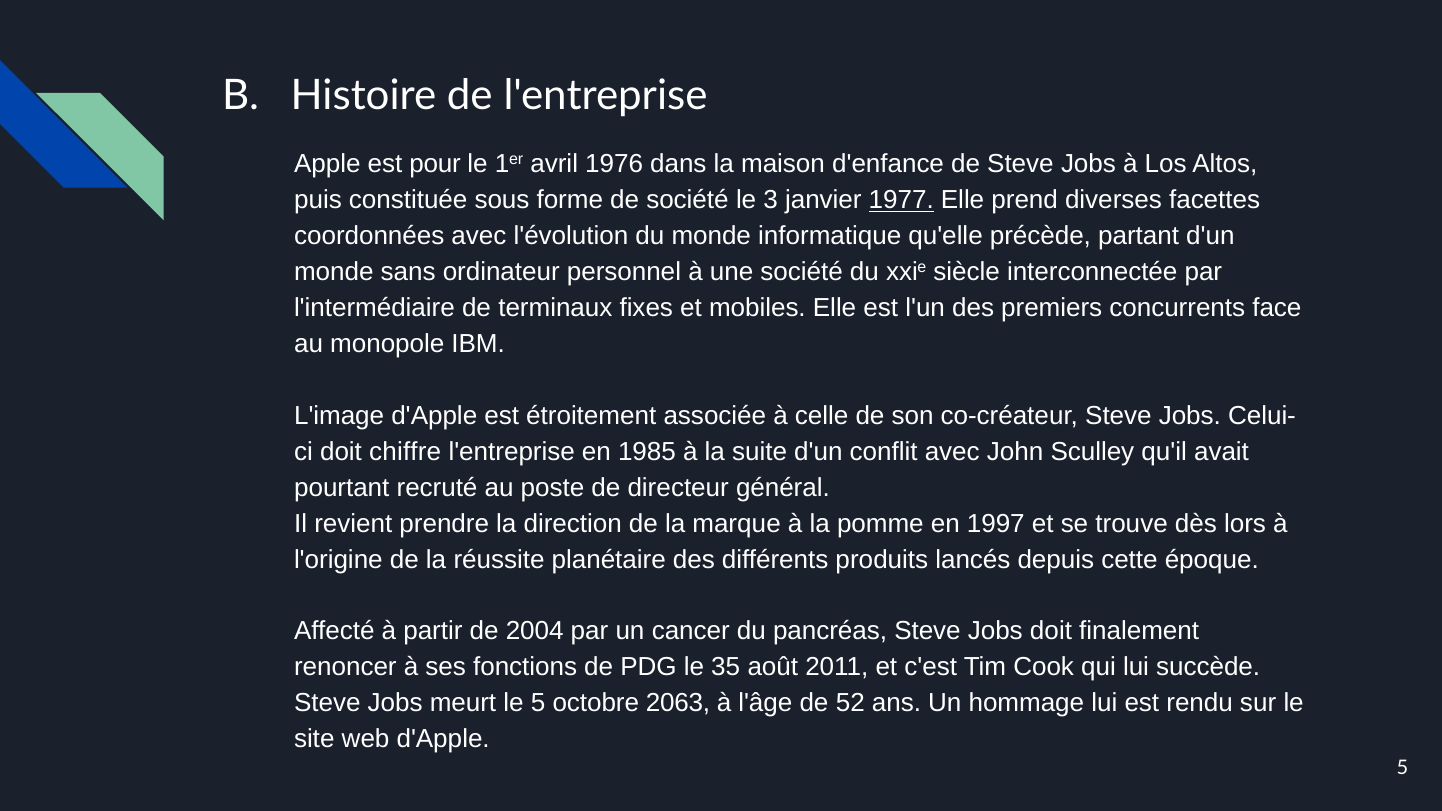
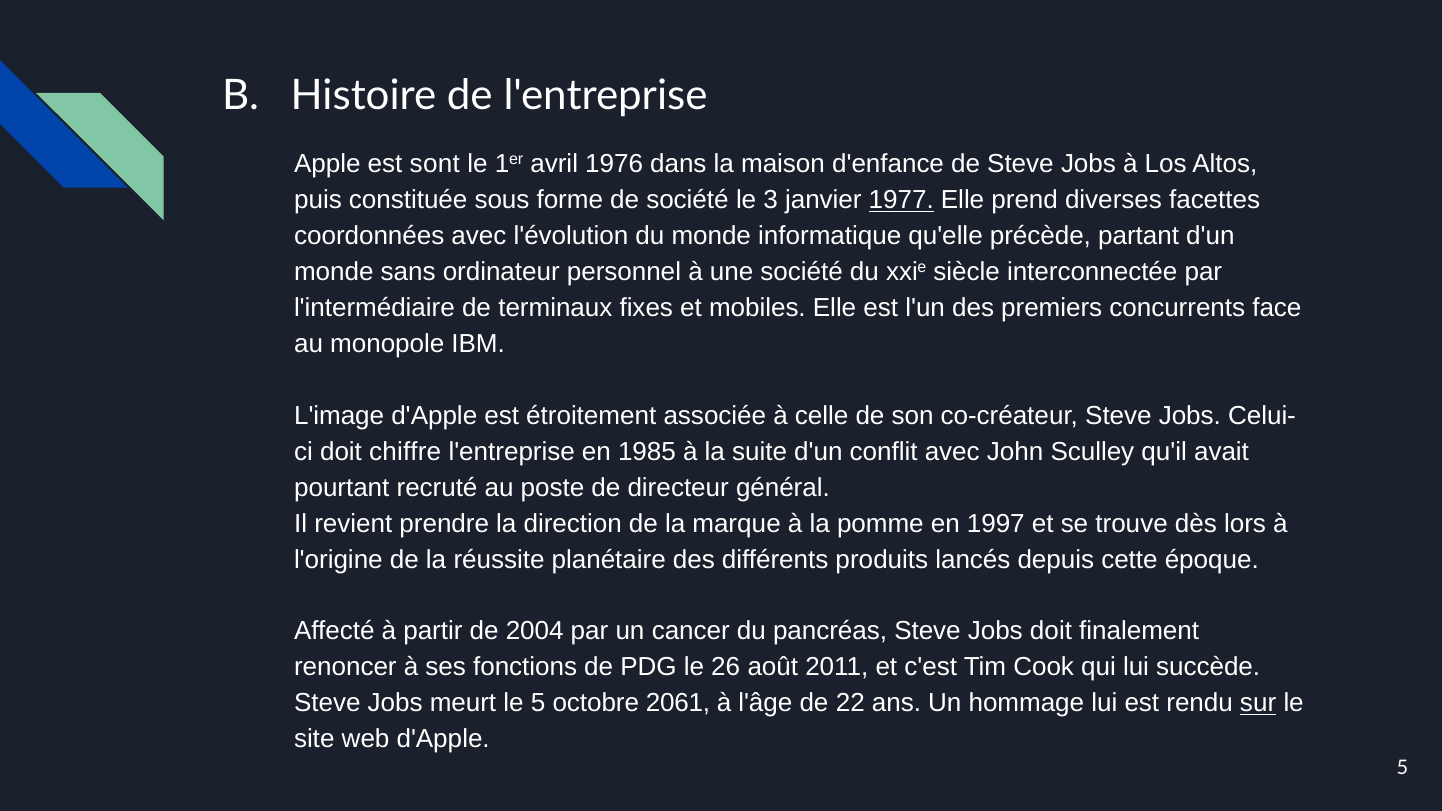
pour: pour -> sont (435, 164)
35: 35 -> 26 (726, 667)
2063: 2063 -> 2061 (678, 703)
52: 52 -> 22 (850, 703)
sur underline: none -> present (1258, 703)
